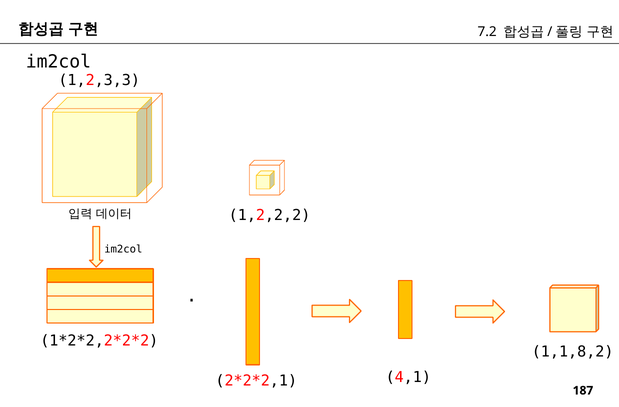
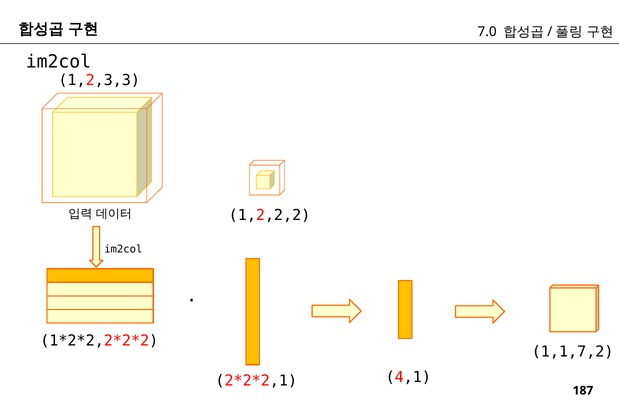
7.2: 7.2 -> 7.0 (487, 32)
1,1,8,2: 1,1,8,2 -> 1,1,7,2 (573, 351)
